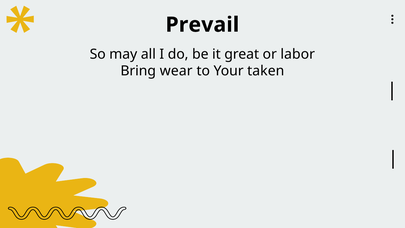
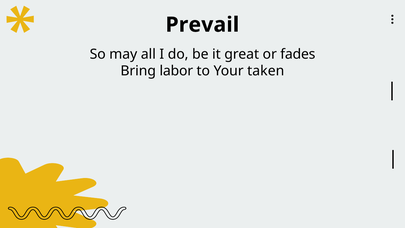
labor: labor -> fades (298, 54)
wear: wear -> labor (176, 71)
